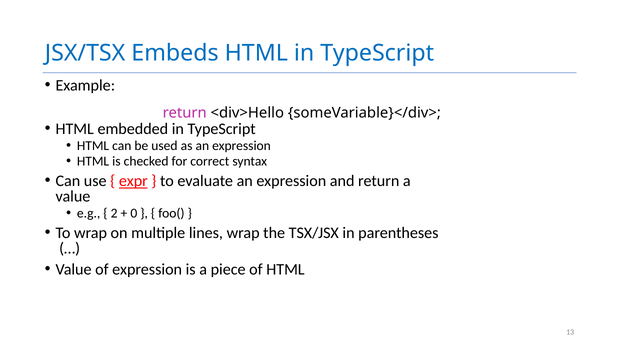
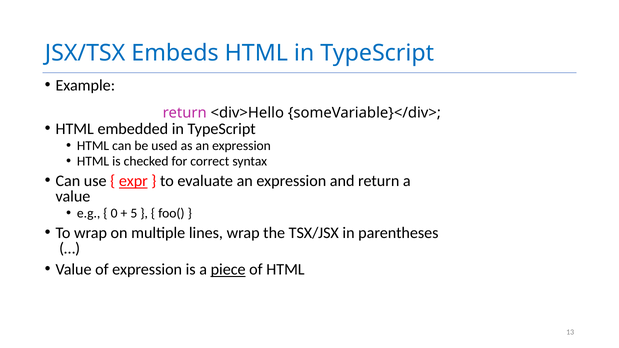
2: 2 -> 0 (114, 213)
0: 0 -> 5 (134, 213)
piece underline: none -> present (228, 270)
